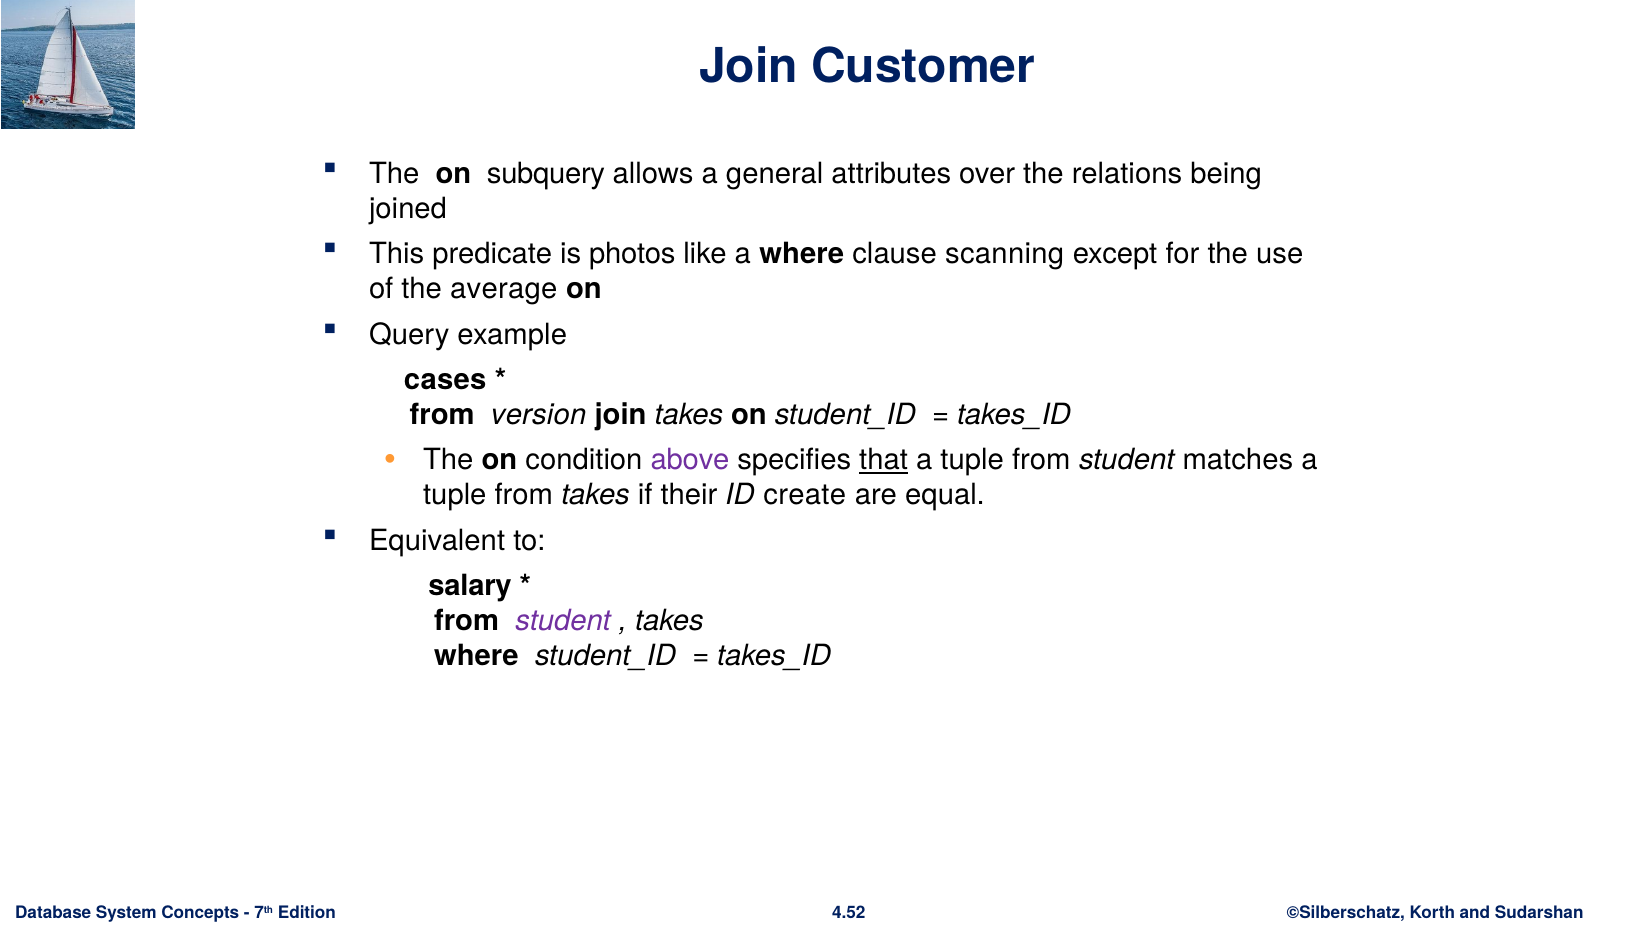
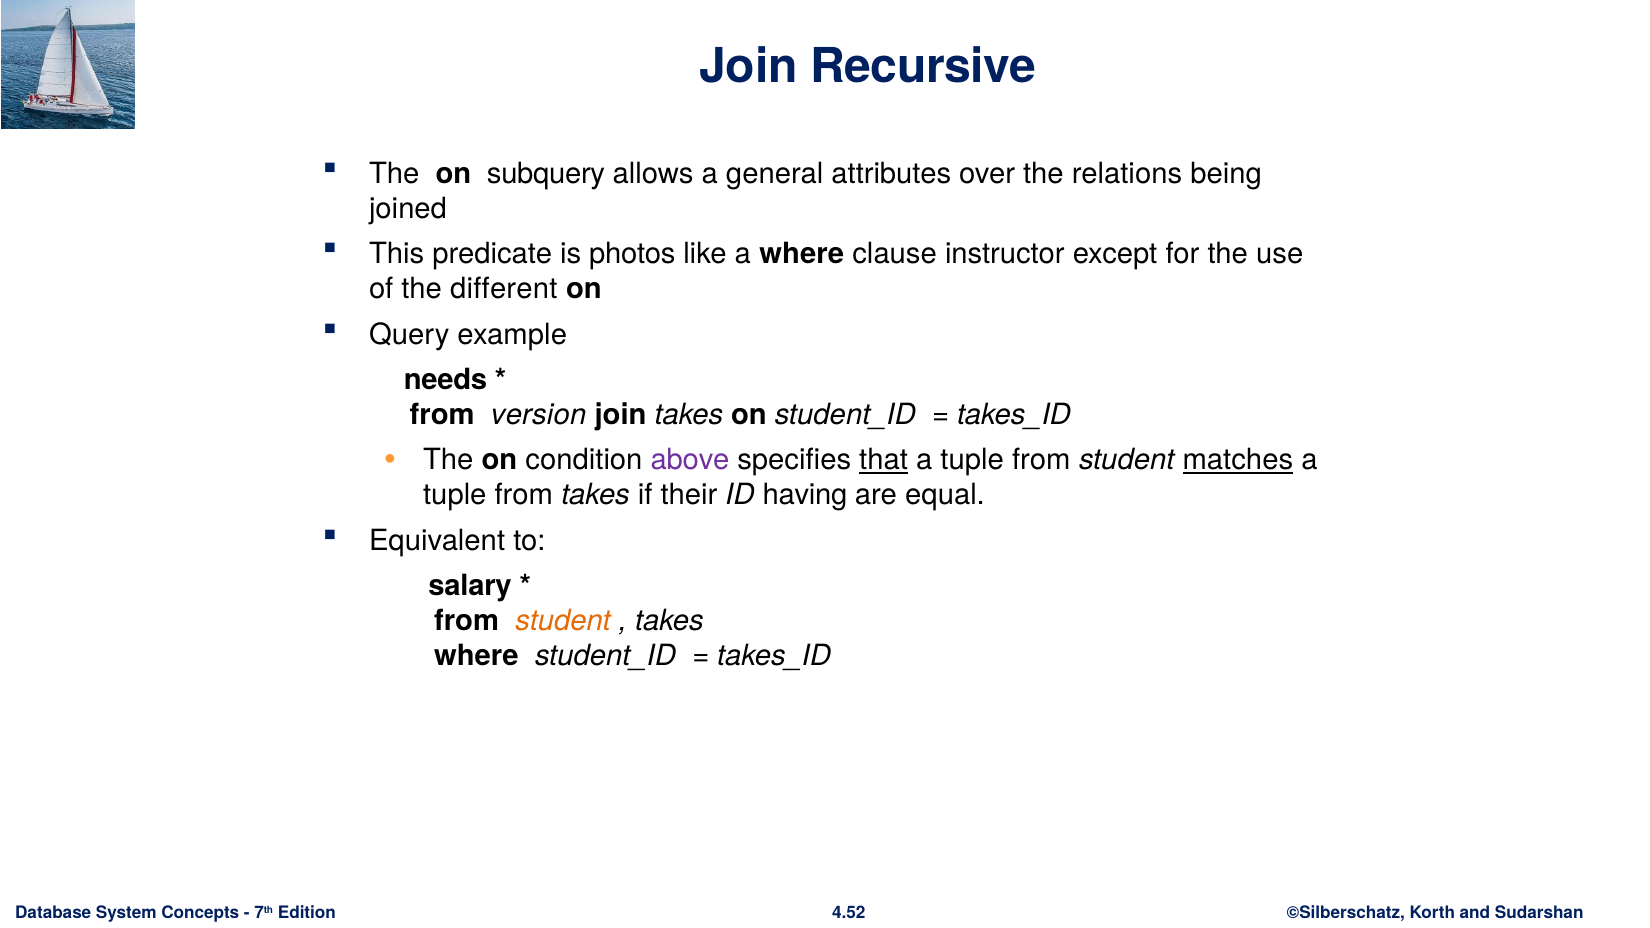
Customer: Customer -> Recursive (923, 67)
scanning: scanning -> instructor (1005, 254)
average: average -> different (504, 289)
cases: cases -> needs (445, 380)
matches underline: none -> present (1238, 460)
create: create -> having (805, 495)
student colour: purple -> orange (563, 621)
